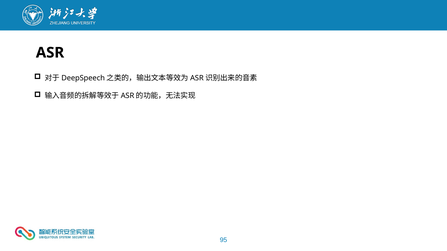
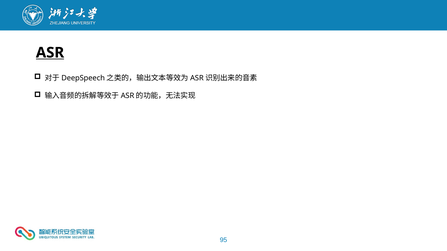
ASR underline: none -> present (50, 53)
